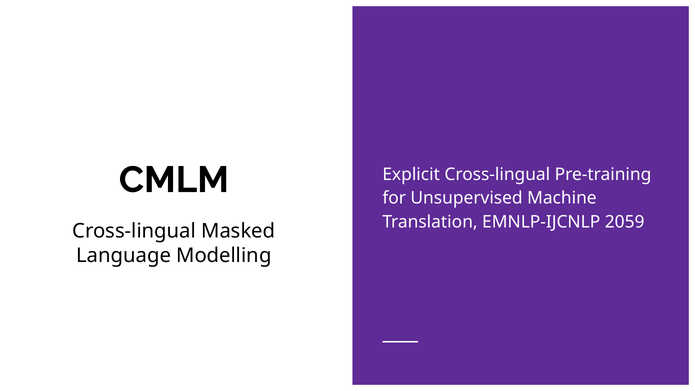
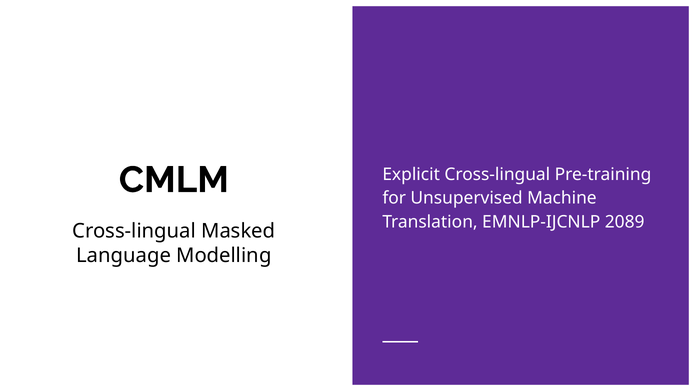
2059: 2059 -> 2089 (625, 222)
